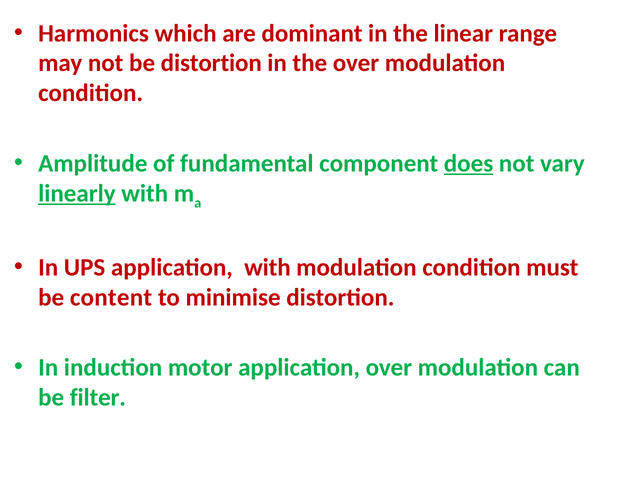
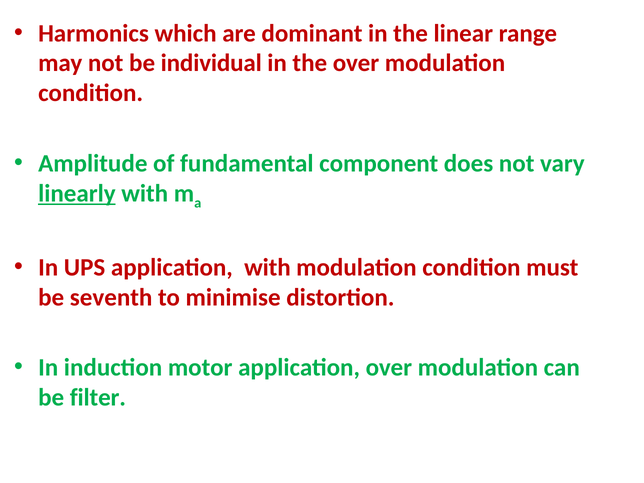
be distortion: distortion -> individual (211, 63)
does underline: present -> none (468, 163)
content: content -> seventh (111, 297)
